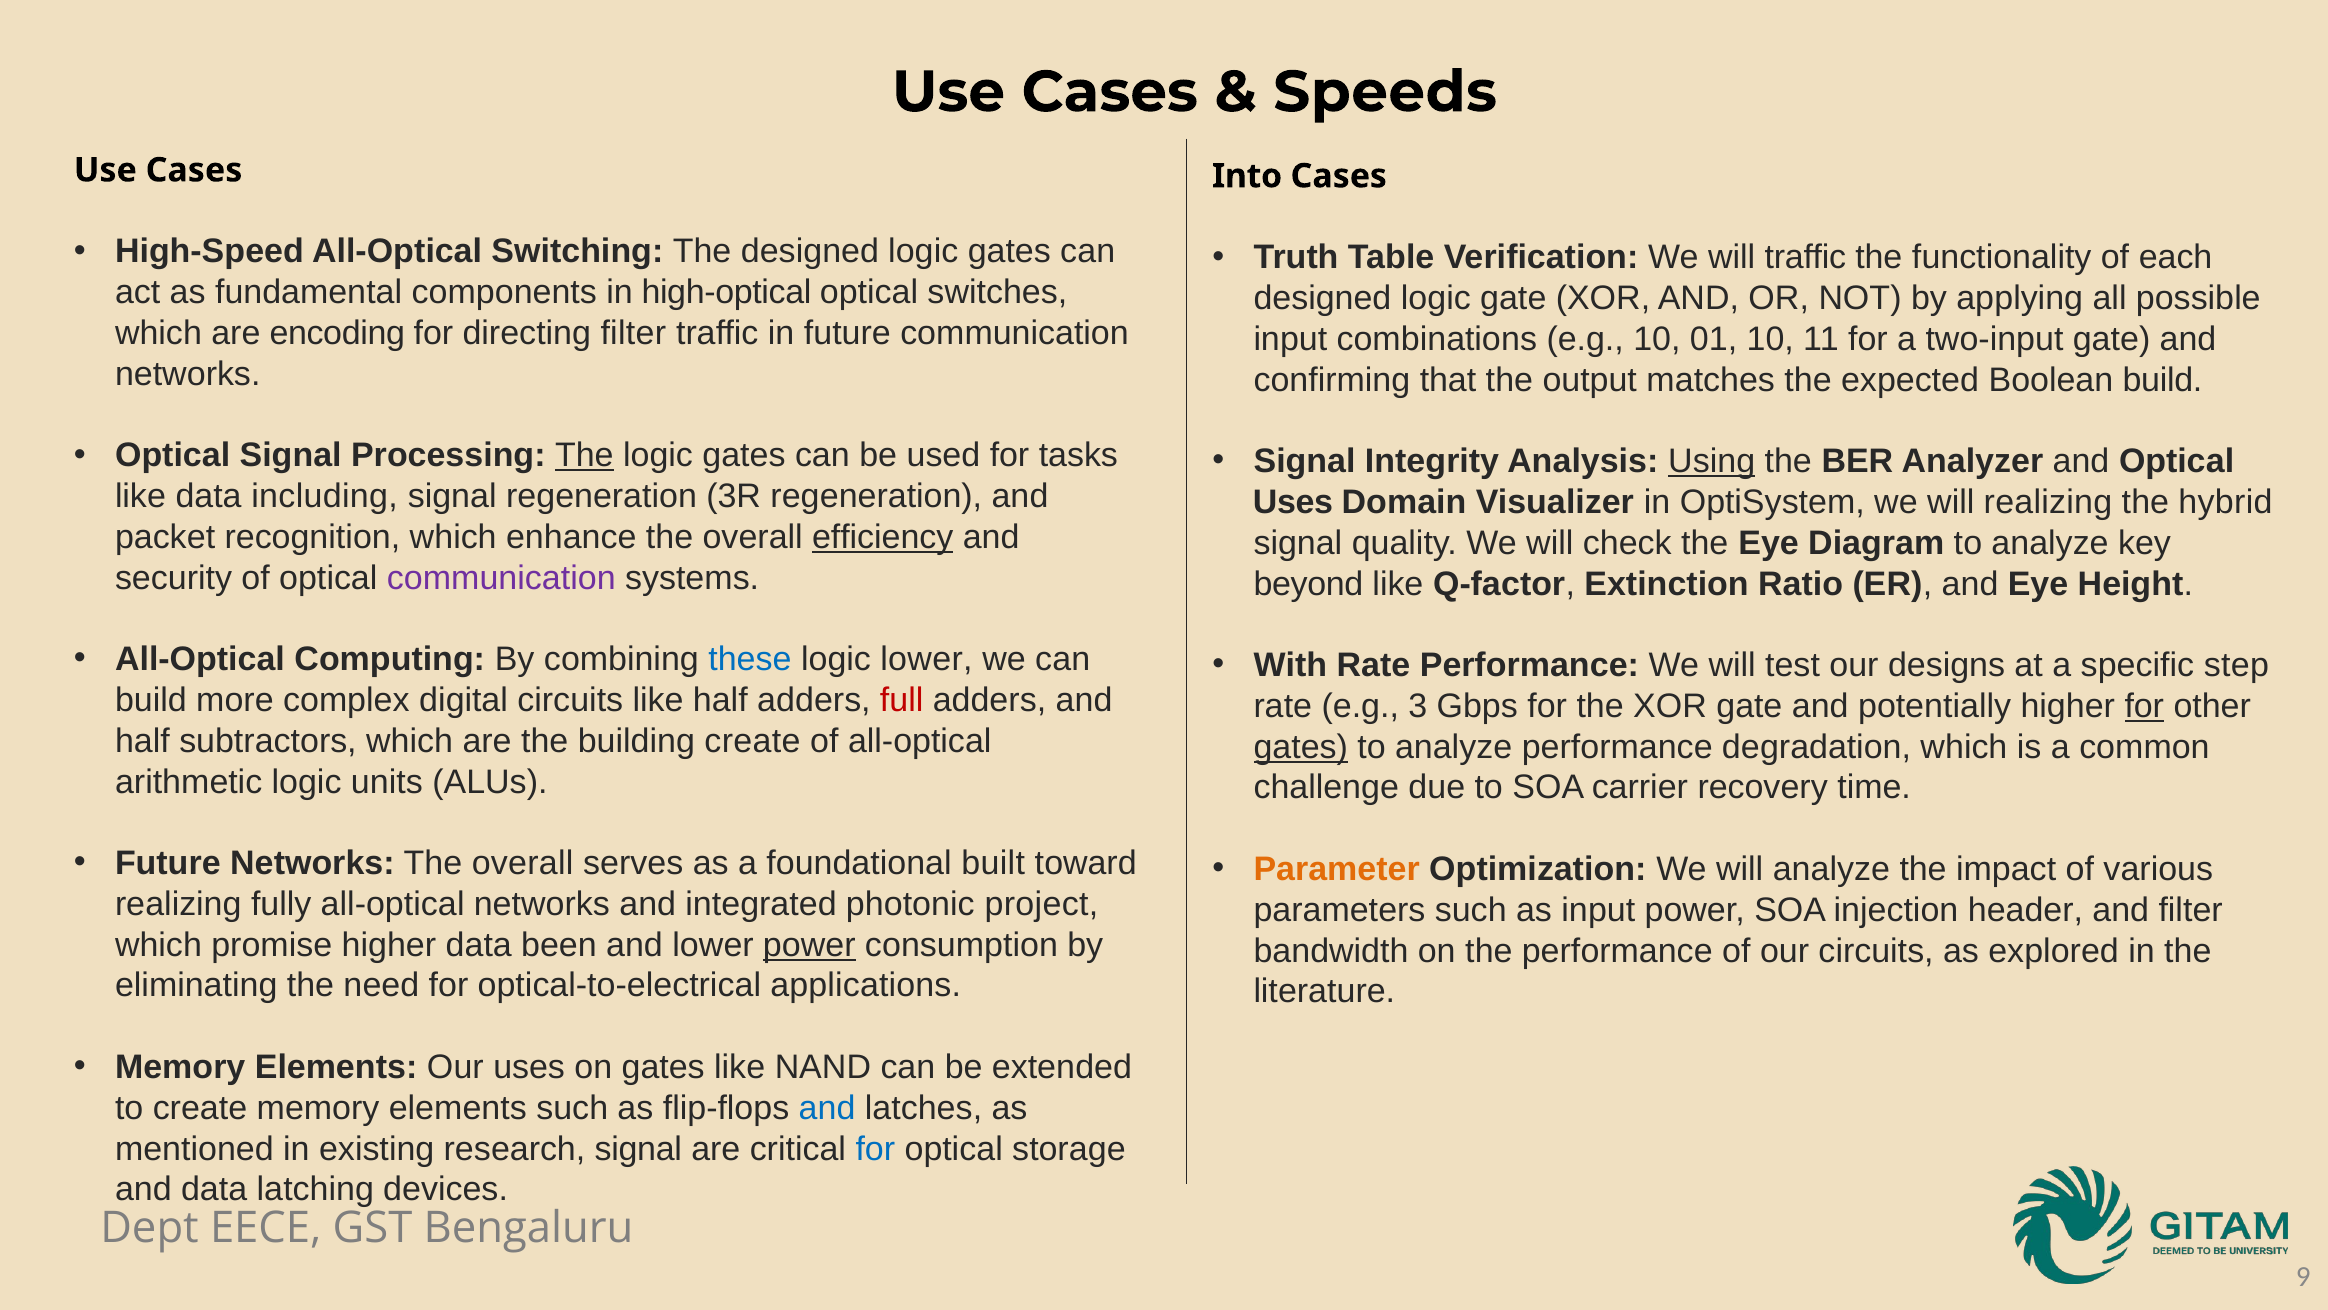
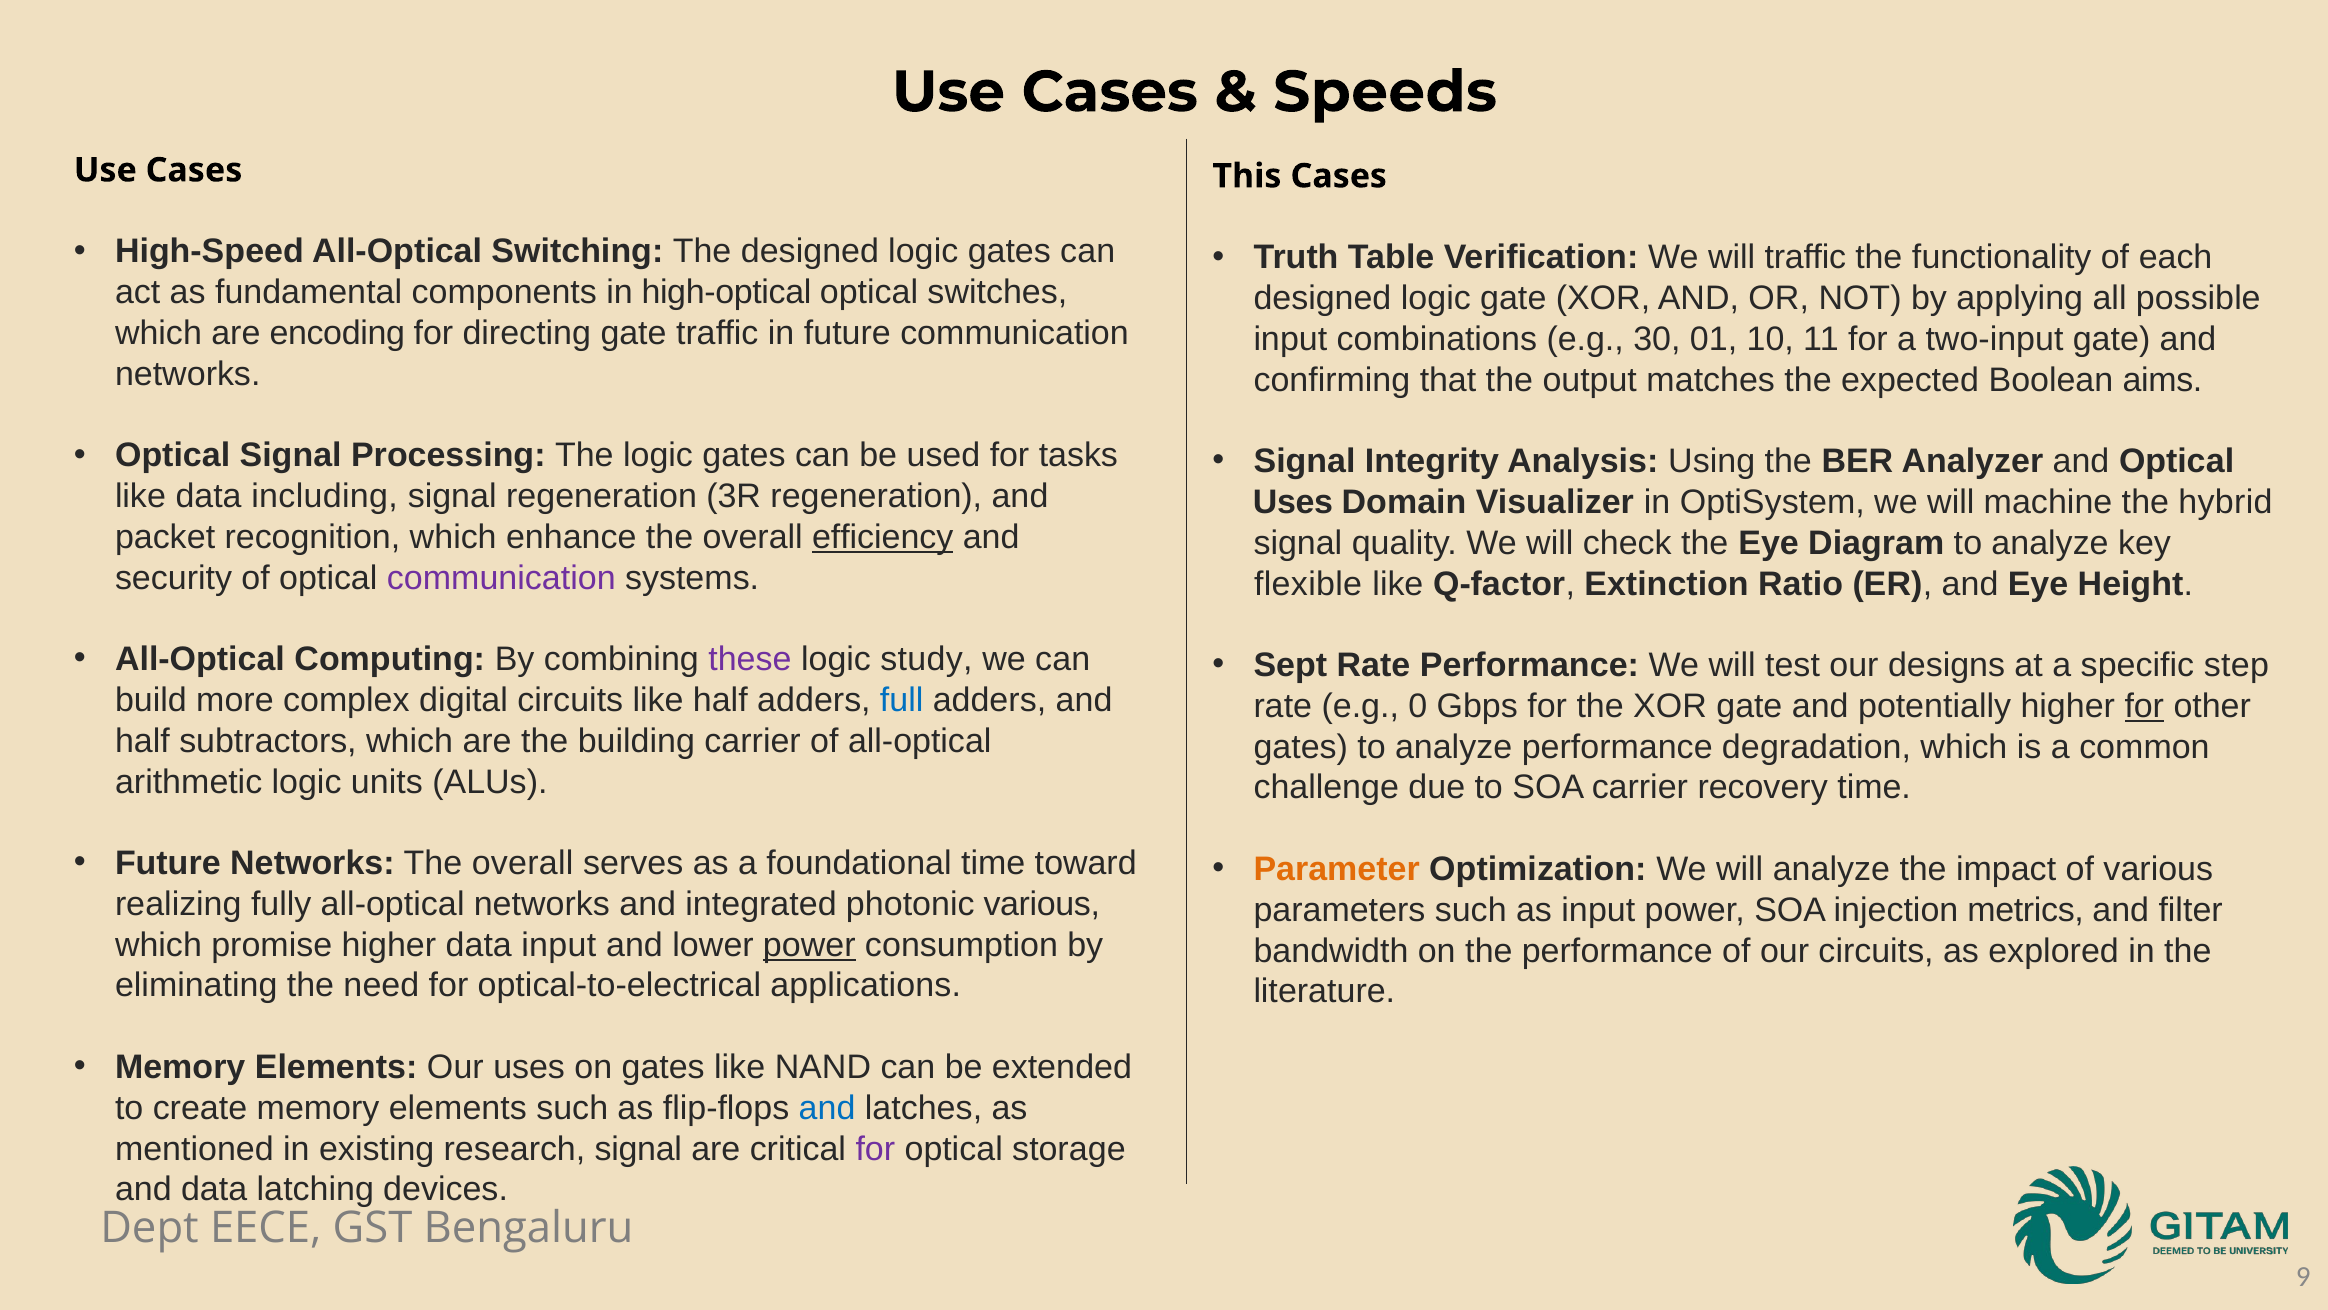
Into: Into -> This (1247, 176)
directing filter: filter -> gate (634, 333)
e.g 10: 10 -> 30 (1657, 339)
Boolean build: build -> aims (2162, 380)
The underline: present -> none (584, 455)
Using underline: present -> none (1712, 461)
will realizing: realizing -> machine (2048, 502)
beyond: beyond -> flexible (1308, 584)
these colour: blue -> purple (750, 659)
logic lower: lower -> study (926, 659)
With: With -> Sept (1290, 665)
full colour: red -> blue (902, 700)
3: 3 -> 0 (1418, 706)
building create: create -> carrier (753, 741)
gates underline: present -> none (1301, 747)
foundational built: built -> time (993, 863)
photonic project: project -> various (1042, 904)
header: header -> metrics (2026, 910)
data been: been -> input (559, 945)
for colour: blue -> purple (875, 1148)
